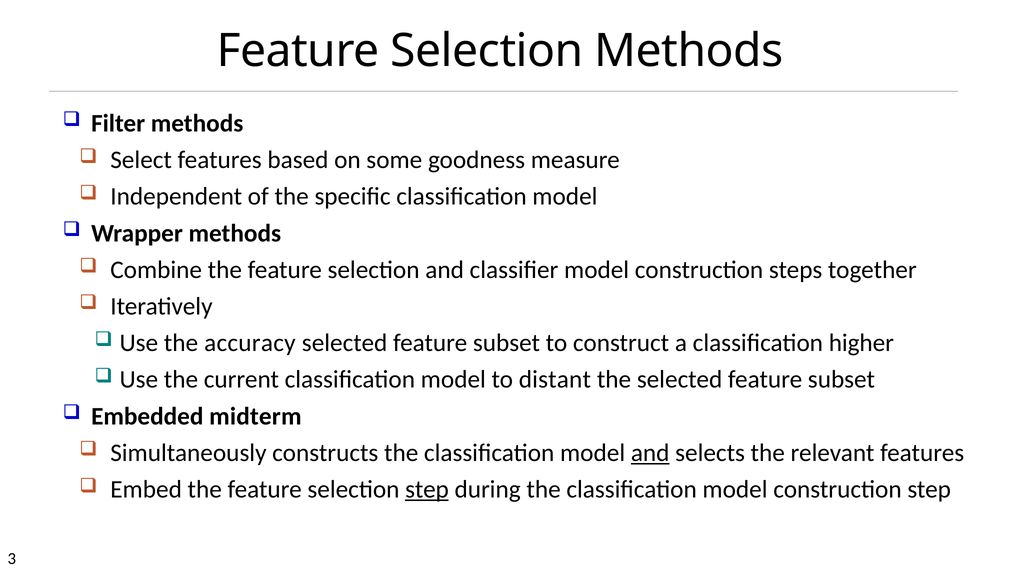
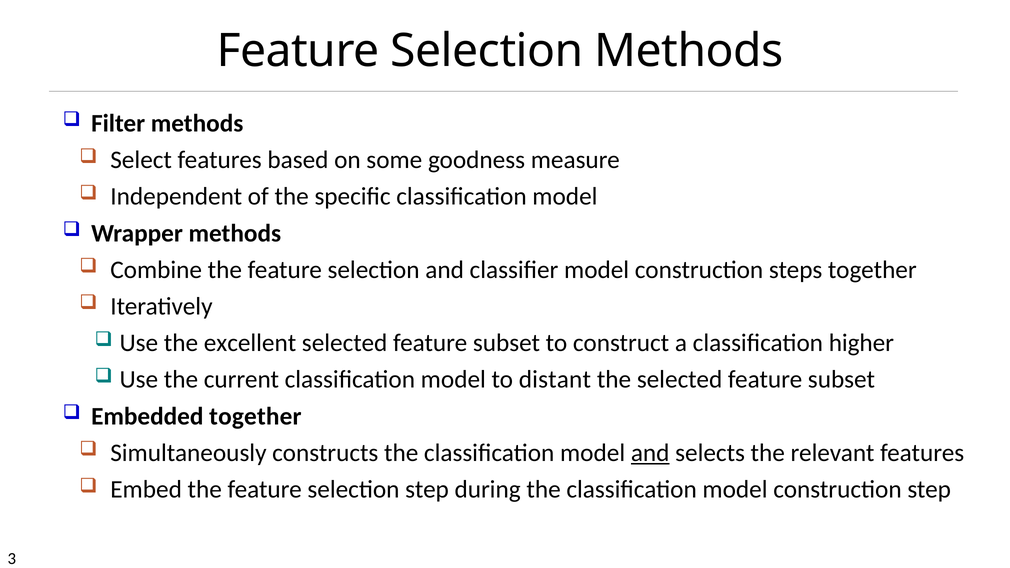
accuracy: accuracy -> excellent (250, 343)
Embedded midterm: midterm -> together (255, 416)
step underline: present -> none (427, 490)
